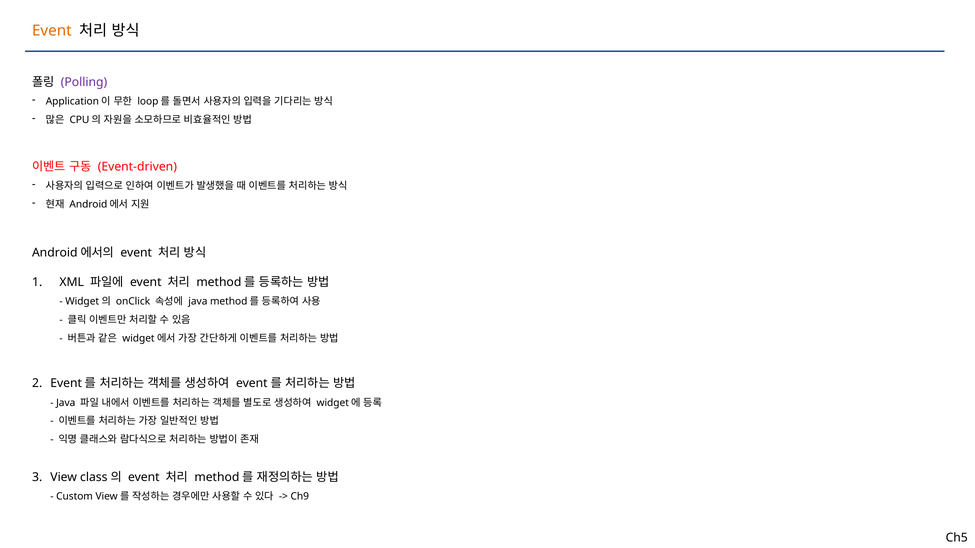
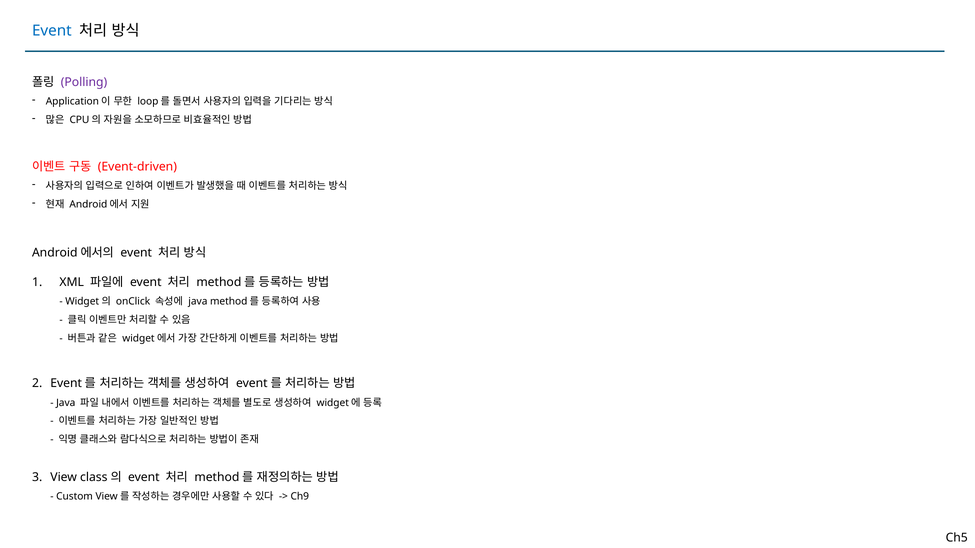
Event colour: orange -> blue (52, 31)
